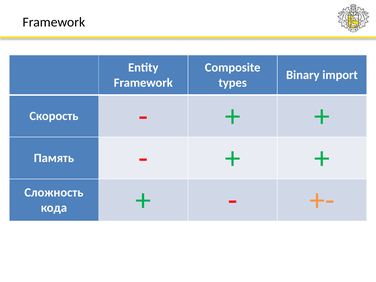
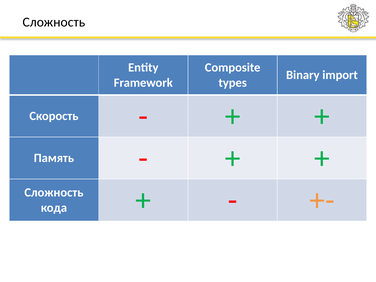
Framework: Framework -> Сложность (54, 22)
